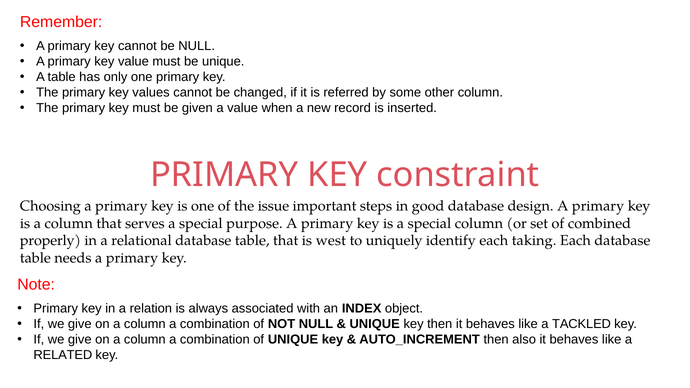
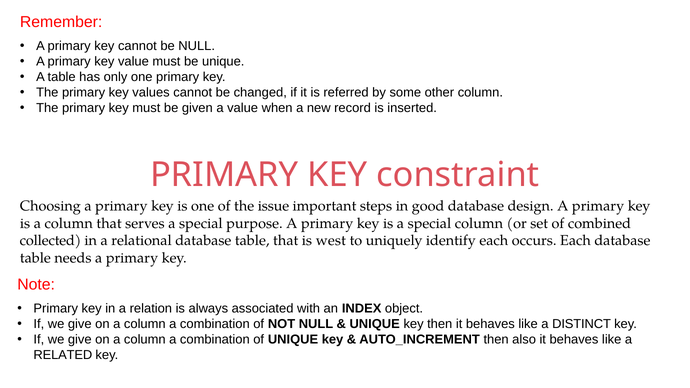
properly: properly -> collected (51, 241)
taking: taking -> occurs (534, 241)
TACKLED: TACKLED -> DISTINCT (582, 324)
